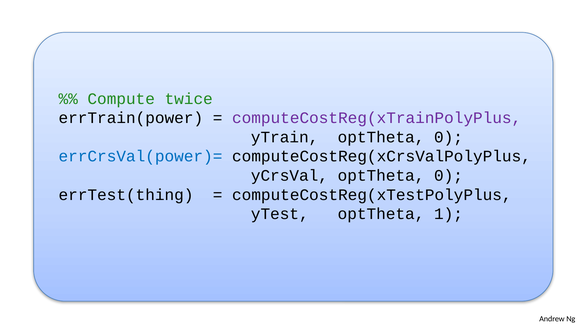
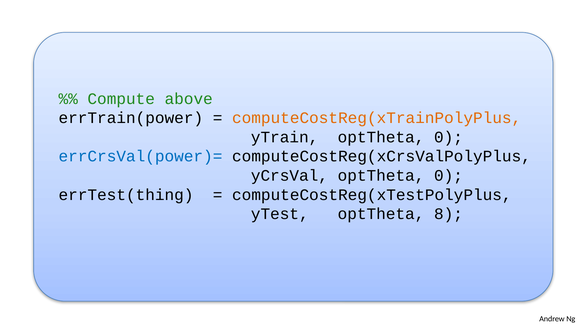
twice: twice -> above (189, 99)
computeCostReg(xTrainPolyPlus colour: purple -> orange (377, 118)
1: 1 -> 8 (448, 214)
